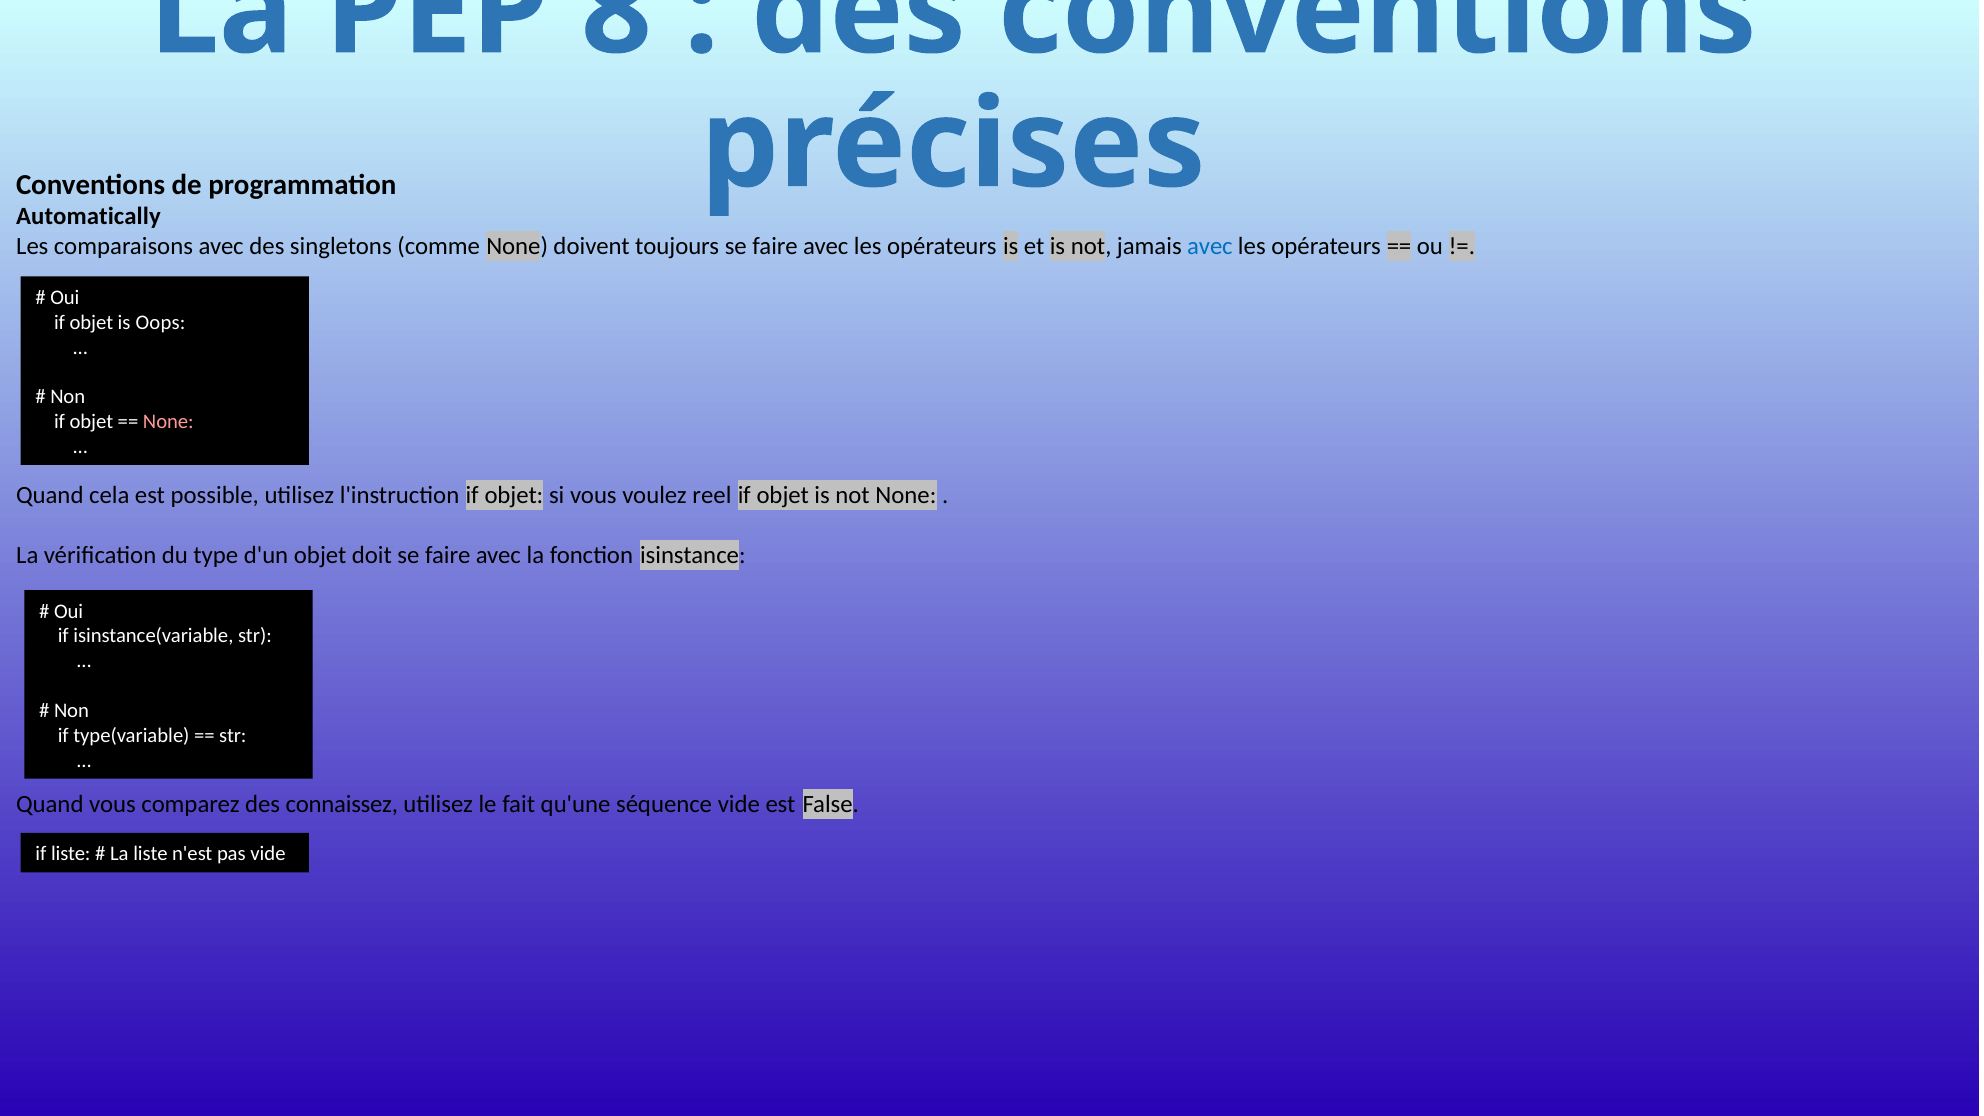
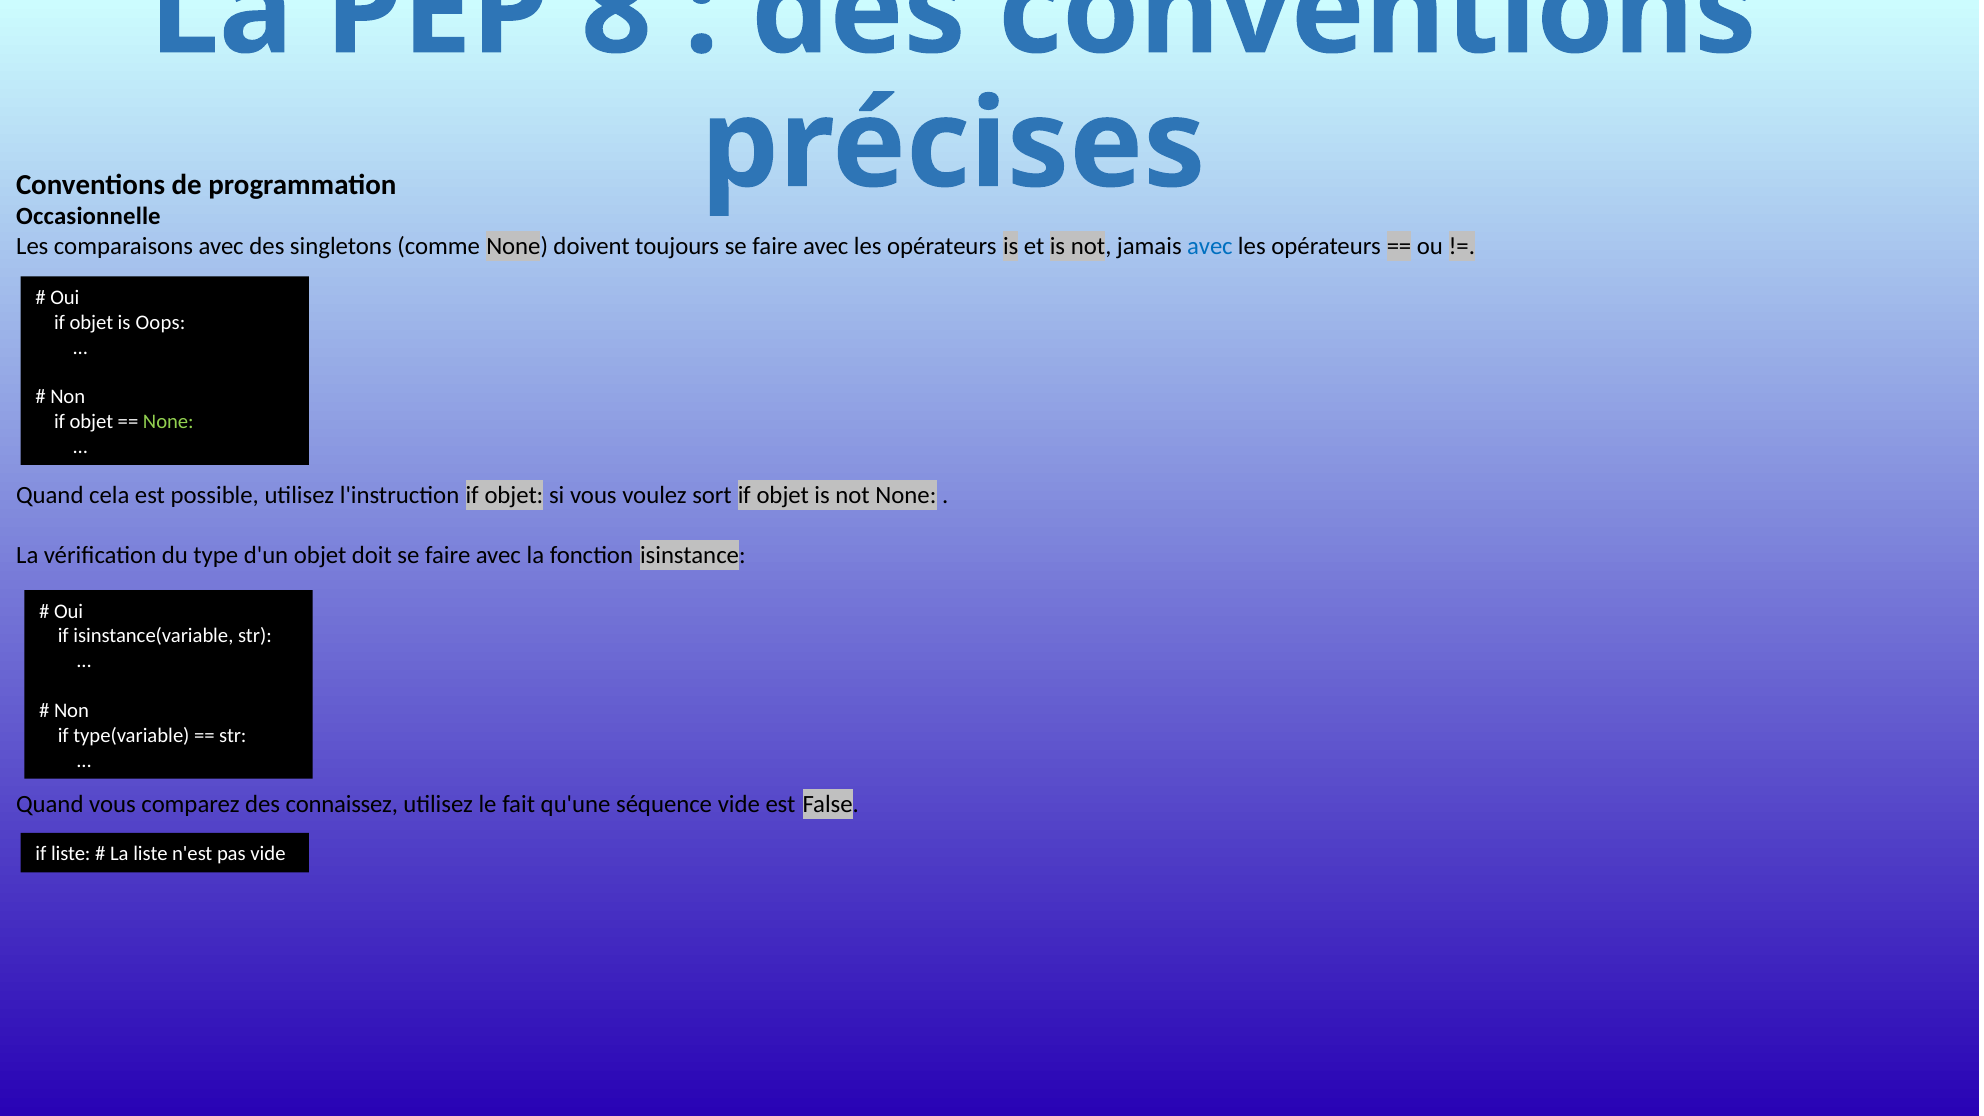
Automatically: Automatically -> Occasionnelle (88, 217)
None colour: pink -> light green (168, 422)
reel: reel -> sort (712, 496)
